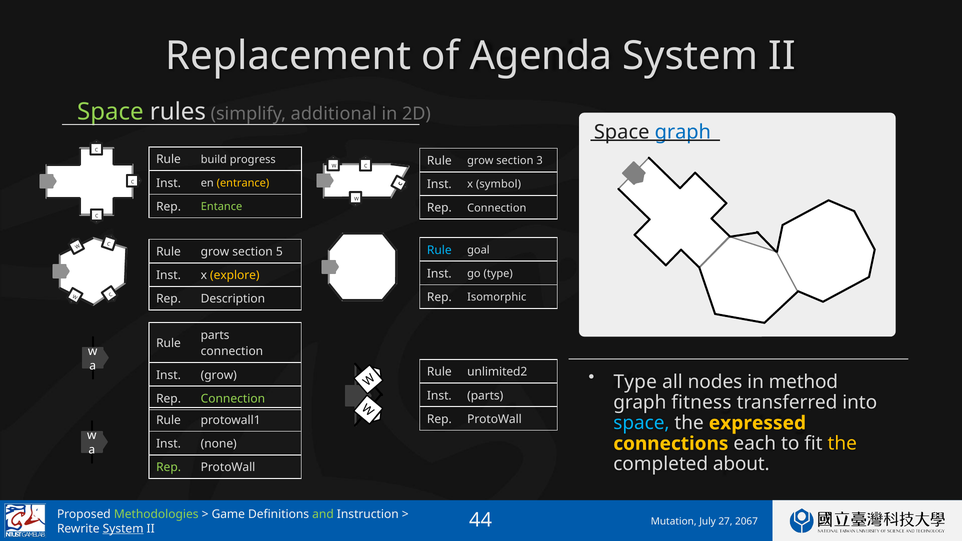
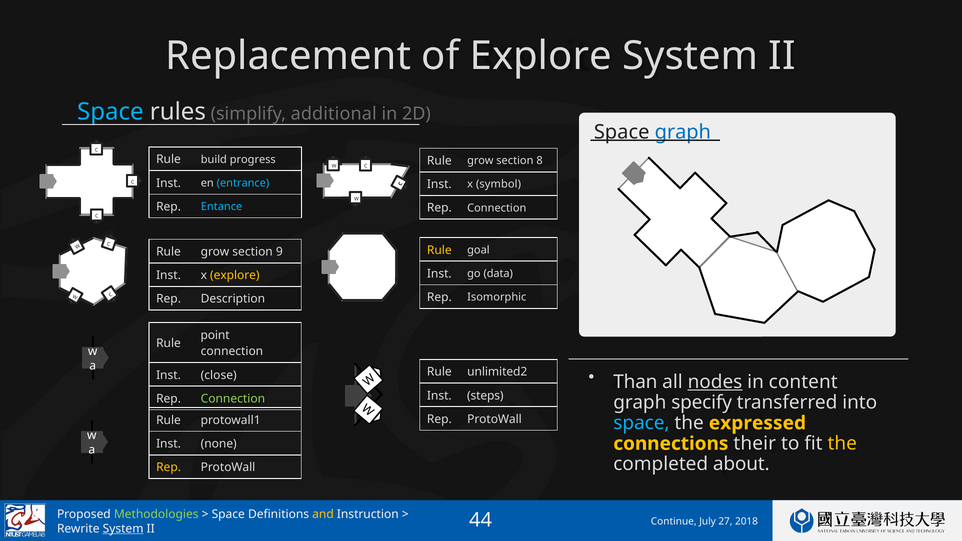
of Agenda: Agenda -> Explore (541, 56)
Space colour: light green -> light blue (110, 112)
3: 3 -> 8 (540, 161)
entrance colour: yellow -> light blue (243, 183)
Entance colour: light green -> light blue (222, 207)
Rule colour: light blue -> yellow (439, 250)
5: 5 -> 9 (279, 252)
go type: type -> data (498, 274)
parts: parts -> point (215, 335)
Inst grow: grow -> close (219, 375)
Type: Type -> Than (635, 382)
nodes underline: none -> present (715, 382)
method: method -> content (803, 382)
Inst parts: parts -> steps (485, 396)
fitness: fitness -> specify (702, 403)
each: each -> their (755, 444)
Rep colour: light green -> yellow (169, 467)
Game: Game -> Space (228, 514)
and colour: light green -> yellow (323, 514)
Mutation: Mutation -> Continue (674, 521)
2067: 2067 -> 2018 (747, 521)
